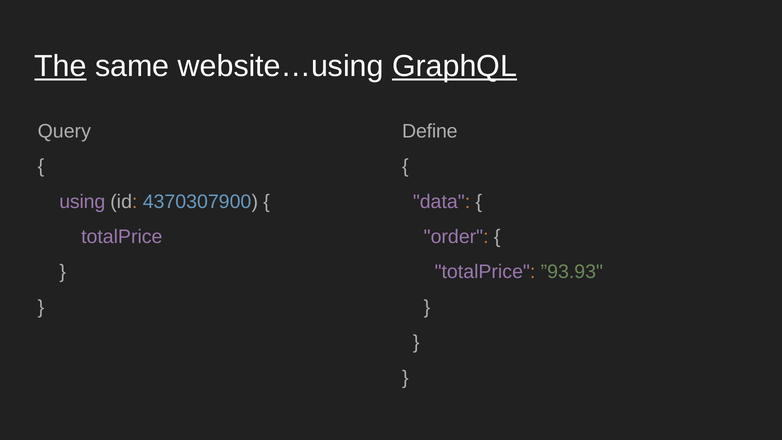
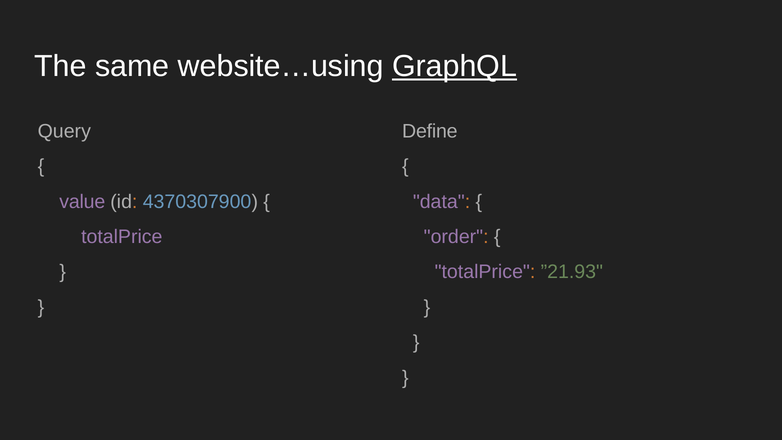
The underline: present -> none (61, 66)
using: using -> value (82, 202)
”93.93: ”93.93 -> ”21.93 (572, 272)
